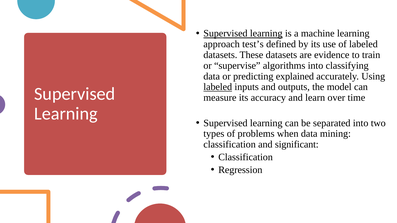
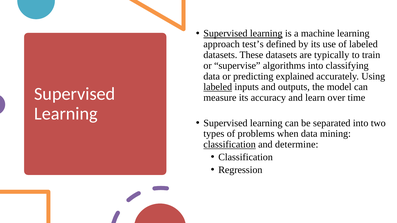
evidence: evidence -> typically (332, 55)
classification underline: none -> present (230, 145)
significant: significant -> determine (297, 145)
